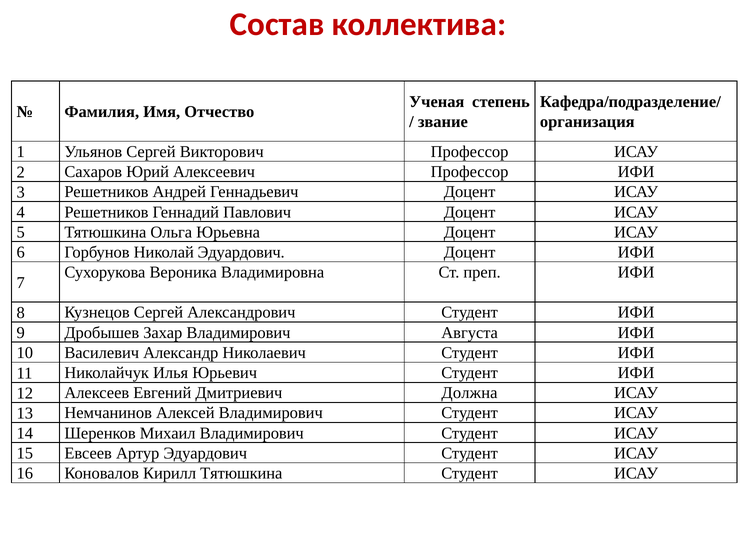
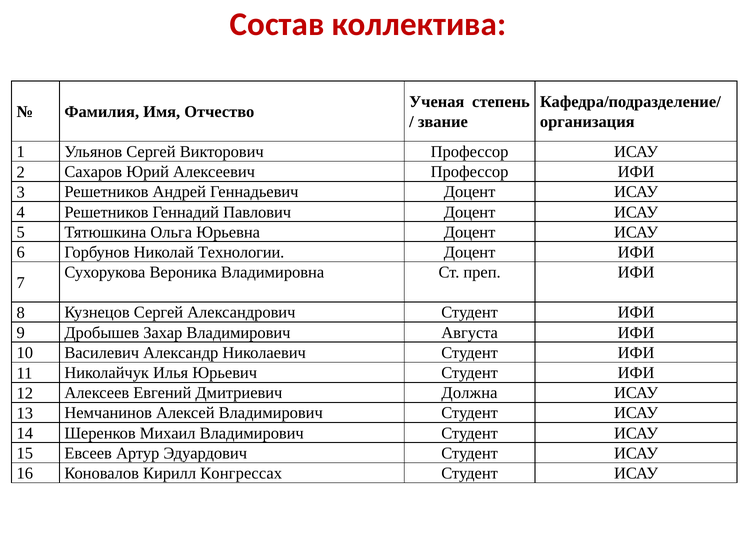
Николай Эдуардович: Эдуардович -> Технологии (241, 252)
Кирилл Тятюшкина: Тятюшкина -> Конгрессах (241, 473)
